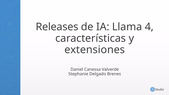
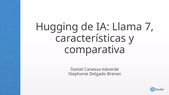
Releases: Releases -> Hugging (57, 27)
4: 4 -> 7 (149, 27)
extensiones: extensiones -> comparativa (95, 50)
